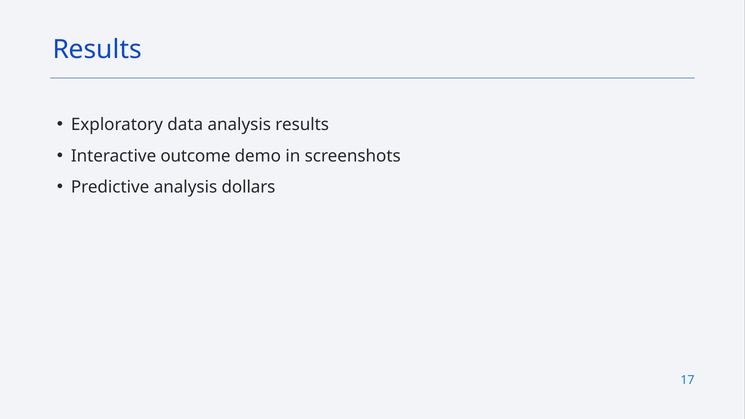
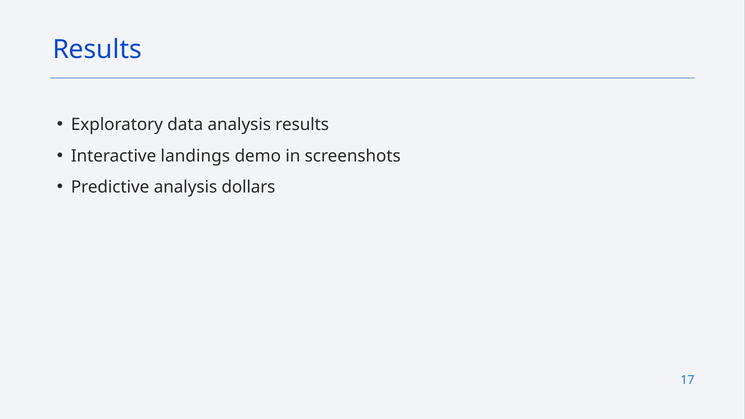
outcome: outcome -> landings (195, 156)
